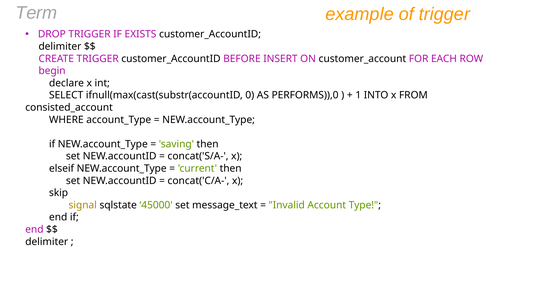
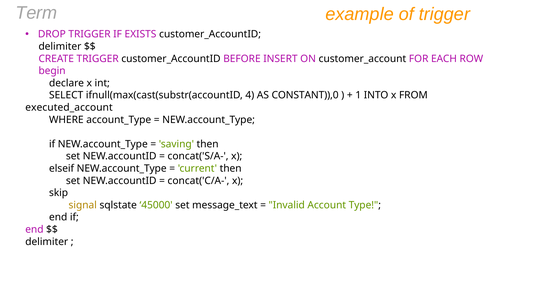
0: 0 -> 4 (250, 95)
PERFORMS)),0: PERFORMS)),0 -> CONSTANT)),0 (305, 95)
consisted_account: consisted_account -> executed_account (69, 107)
